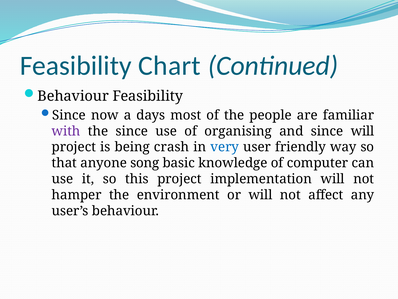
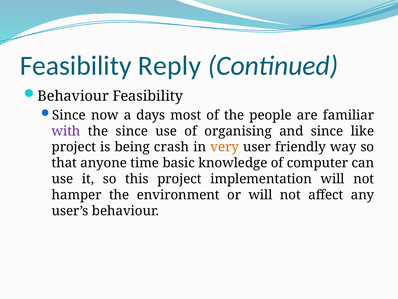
Chart: Chart -> Reply (169, 66)
since will: will -> like (362, 131)
very colour: blue -> orange (225, 147)
song: song -> time (145, 163)
